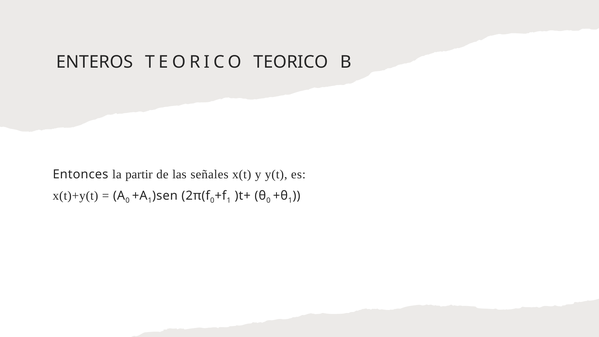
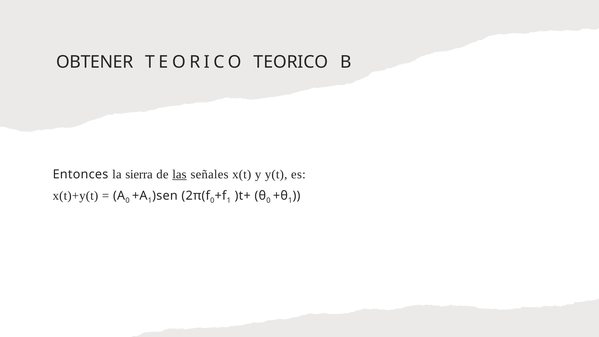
ENTEROS: ENTEROS -> OBTENER (95, 62)
partir: partir -> sierra (139, 174)
las underline: none -> present (179, 174)
